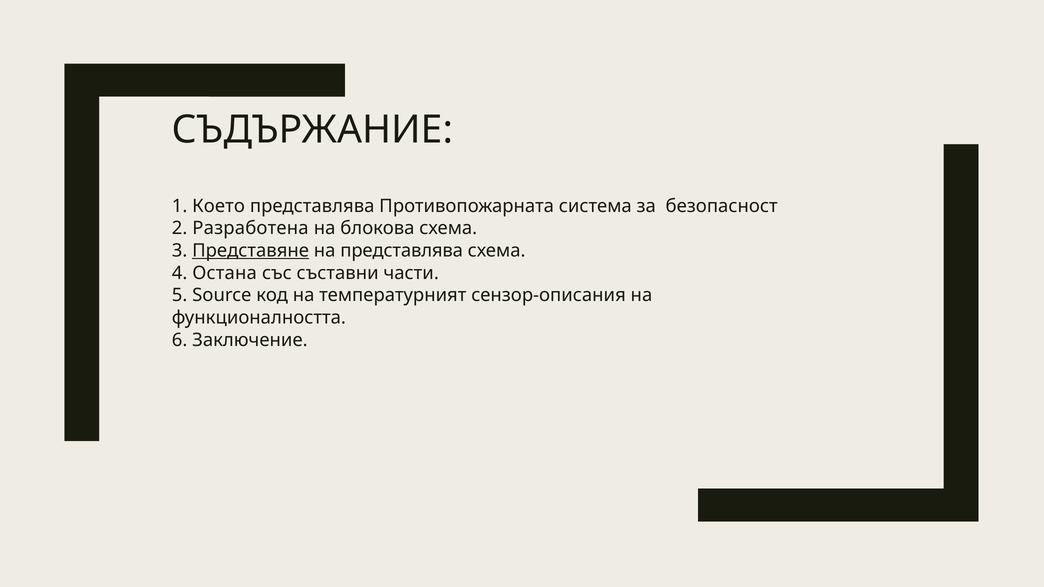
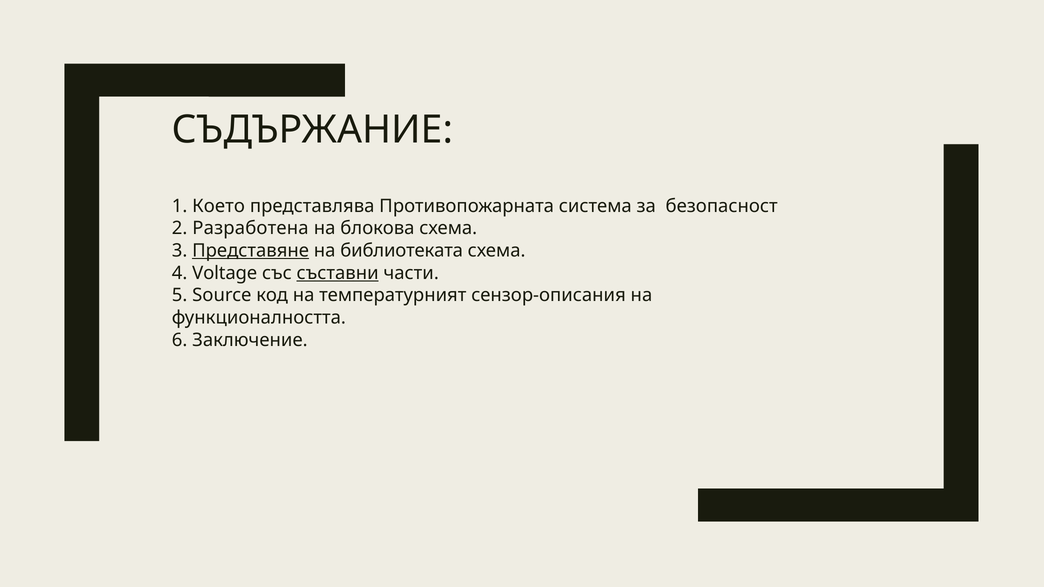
на представлява: представлява -> библиотеката (402, 251)
Остана: Остана -> Voltage (225, 273)
съставни underline: none -> present (338, 273)
